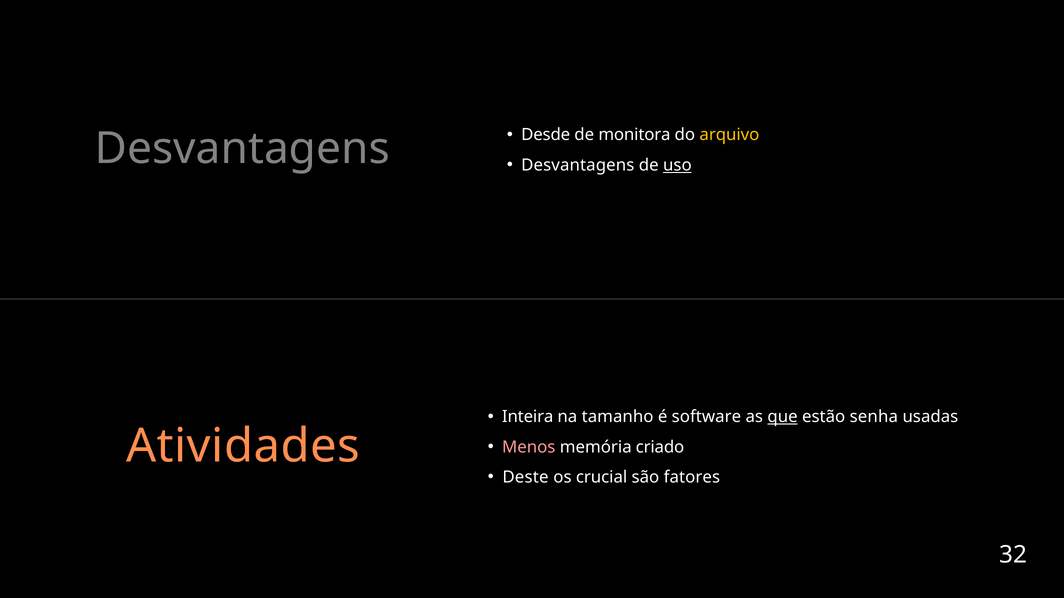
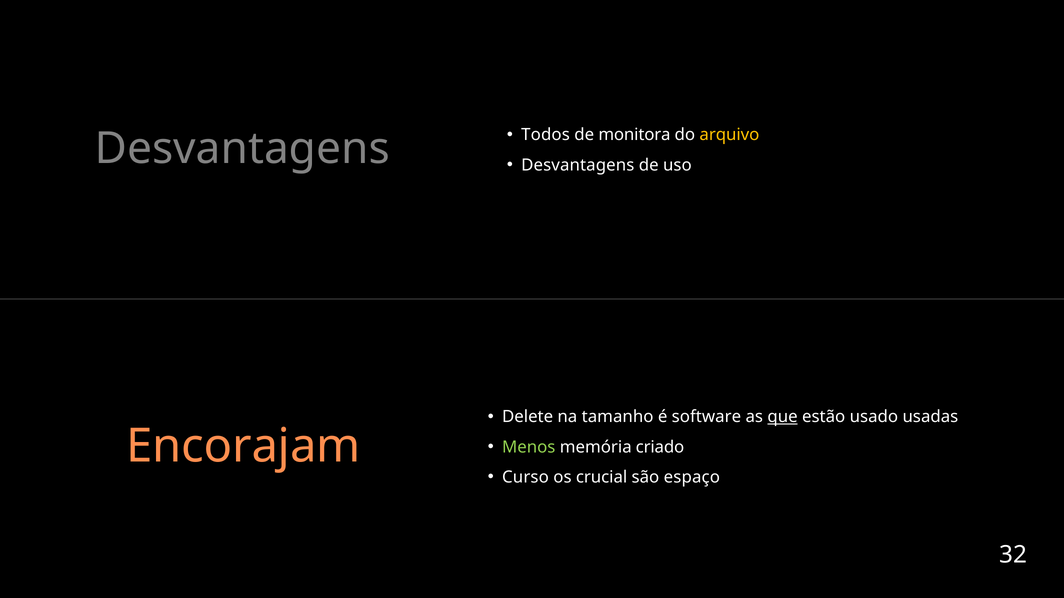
Desde: Desde -> Todos (546, 135)
uso underline: present -> none (677, 165)
Inteira: Inteira -> Delete (528, 417)
senha: senha -> usado (874, 417)
Atividades: Atividades -> Encorajam (243, 446)
Menos colour: pink -> light green (529, 448)
Deste: Deste -> Curso (525, 478)
fatores: fatores -> espaço (692, 478)
